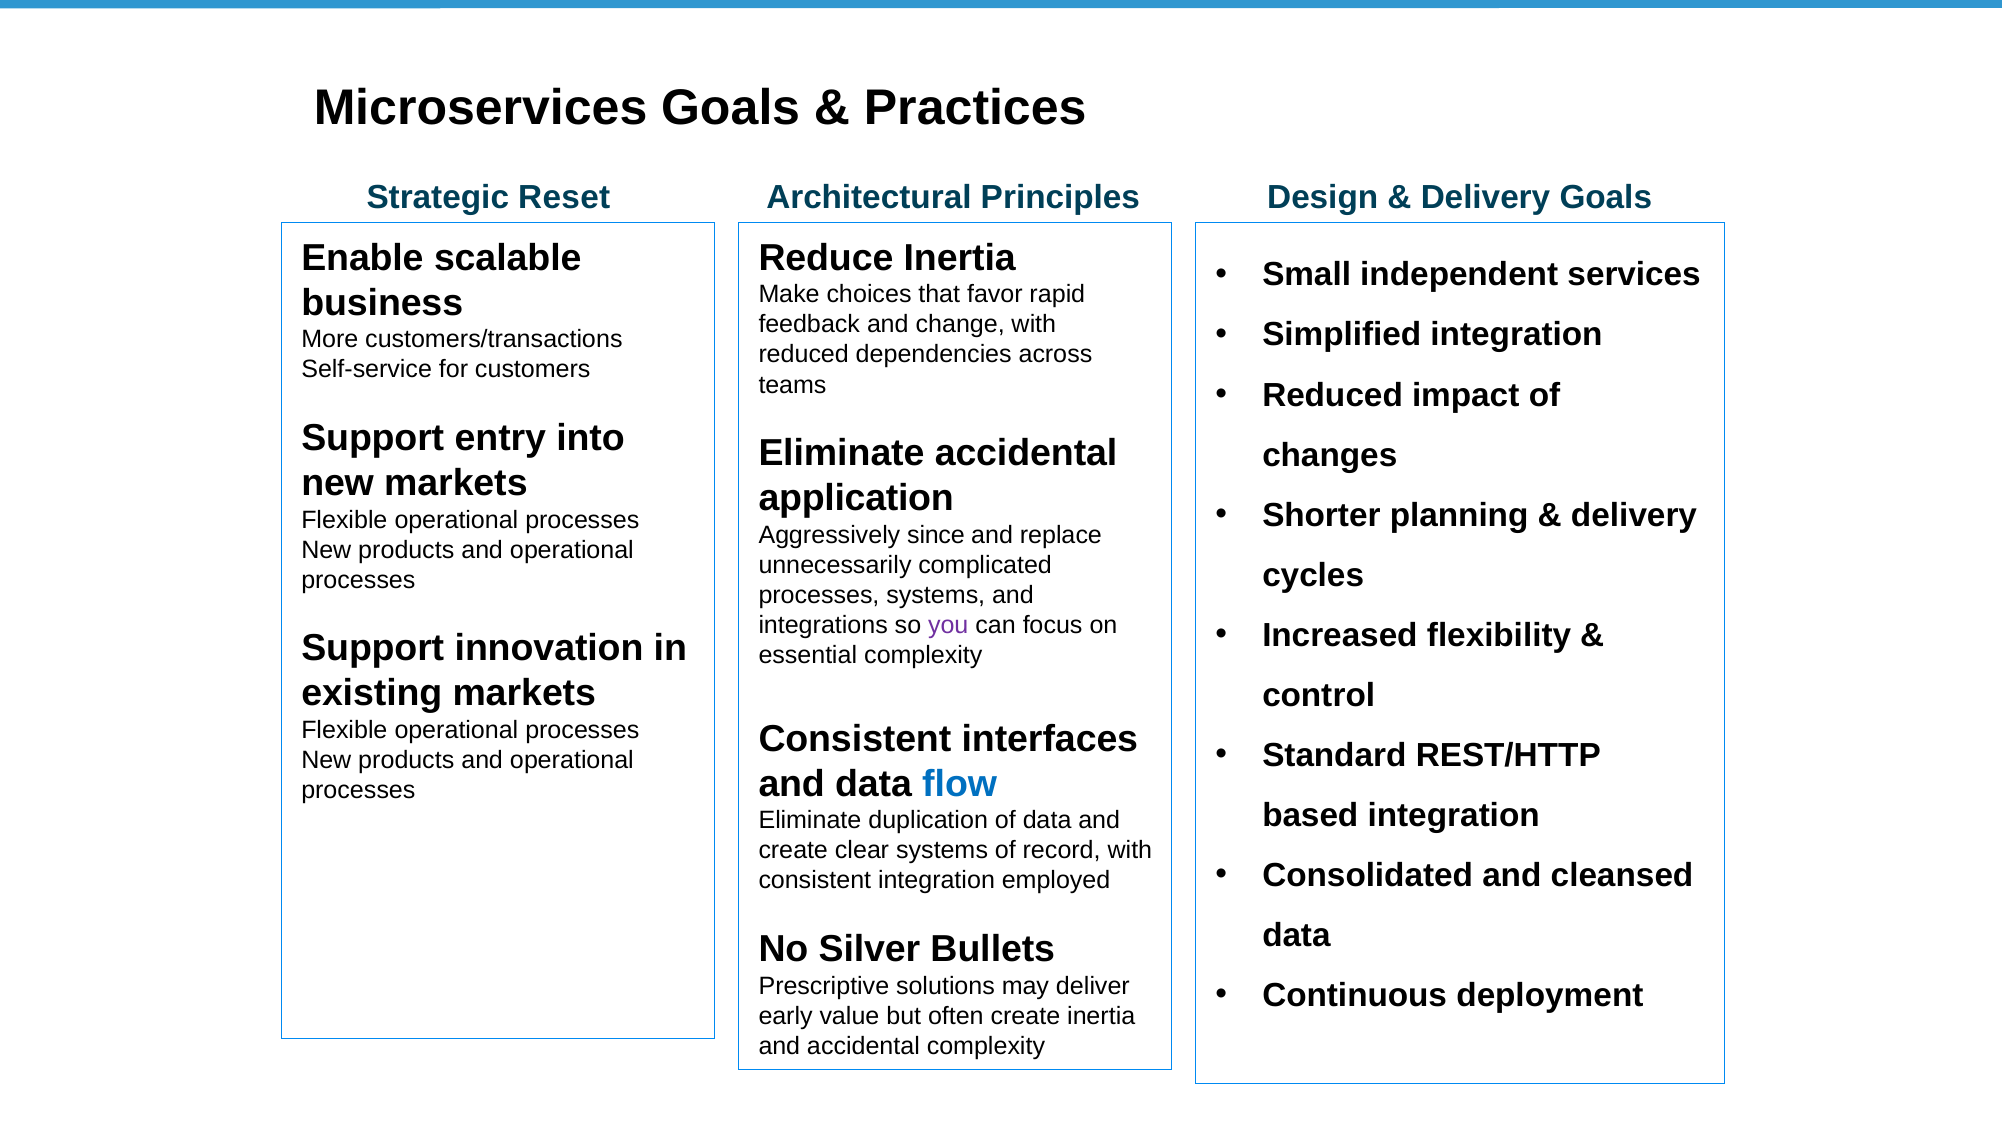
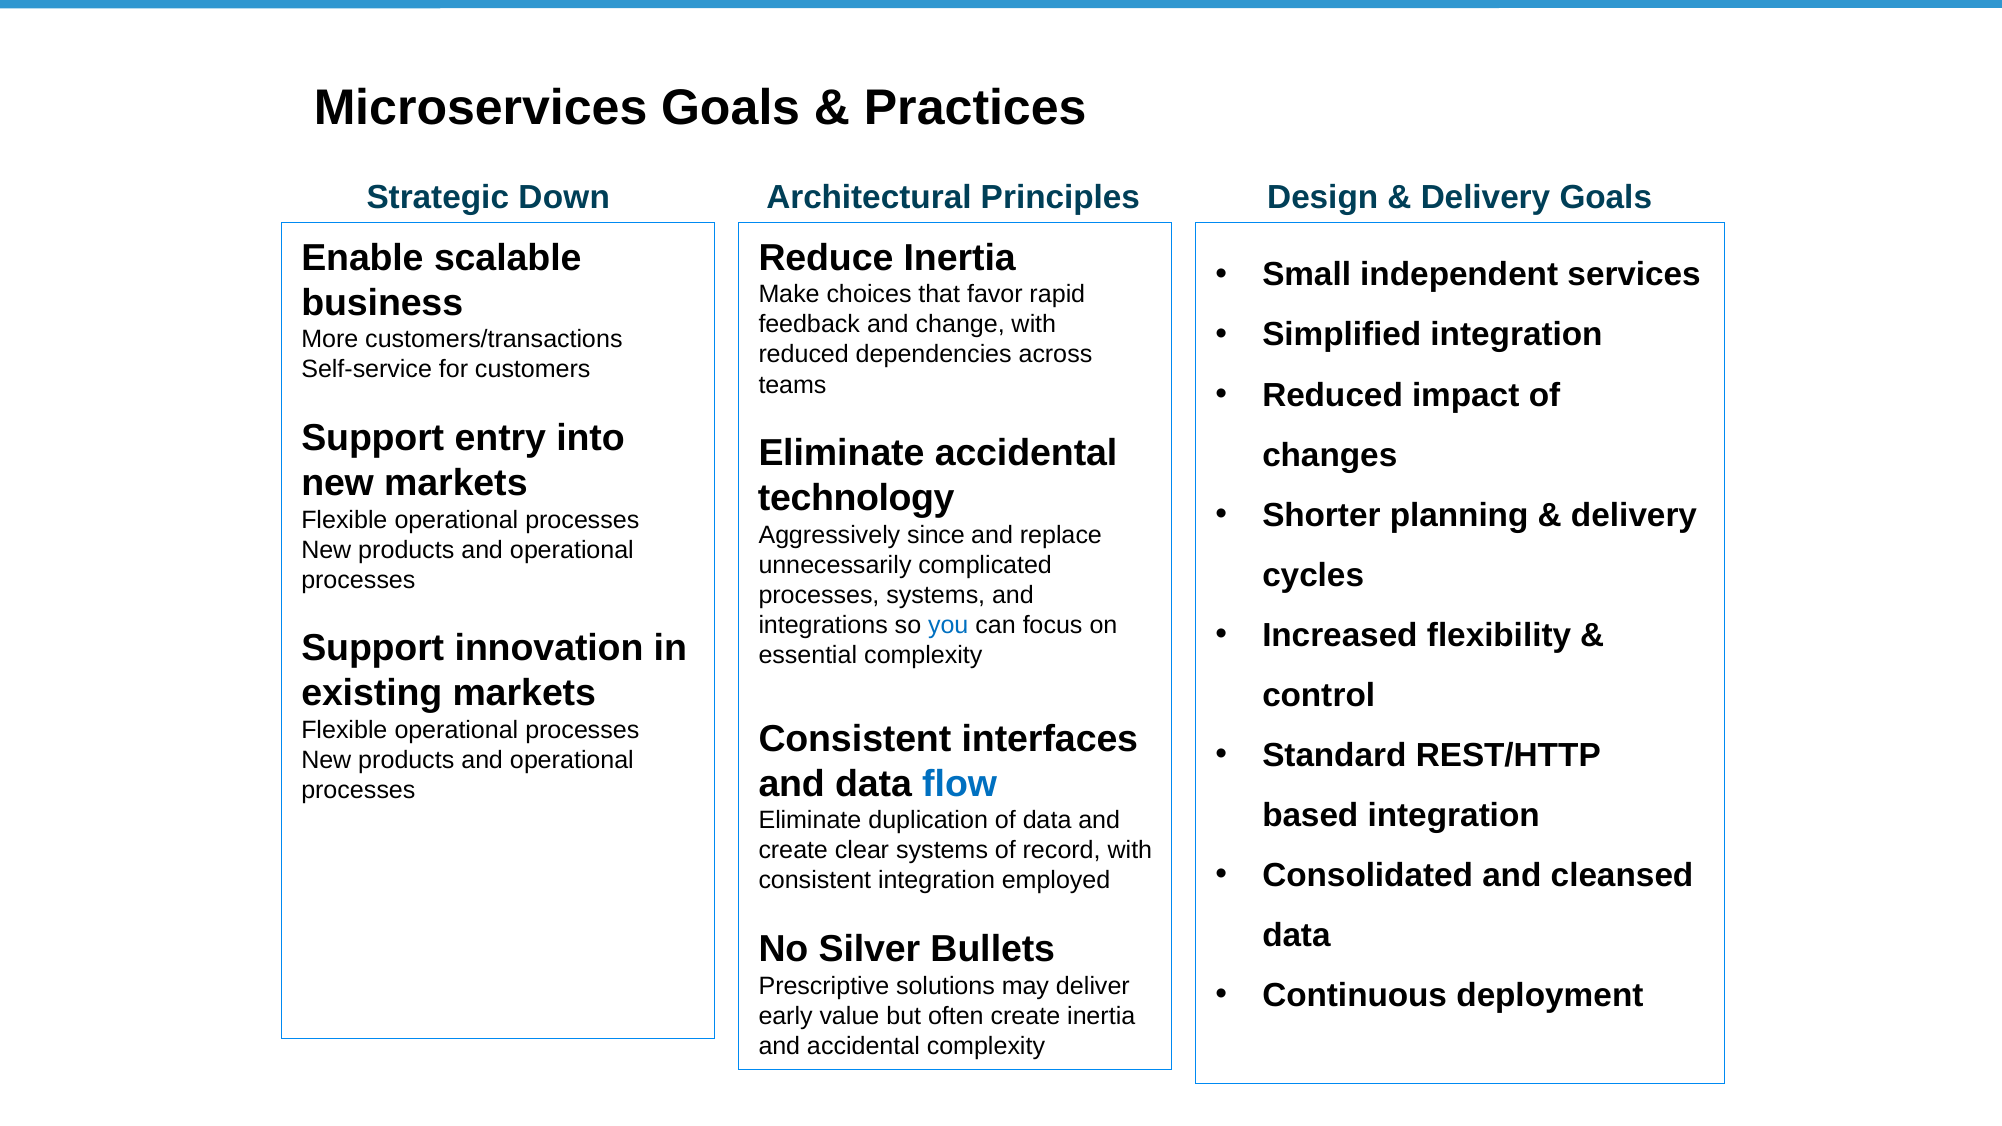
Reset: Reset -> Down (564, 198)
application: application -> technology (856, 498)
you colour: purple -> blue (948, 625)
